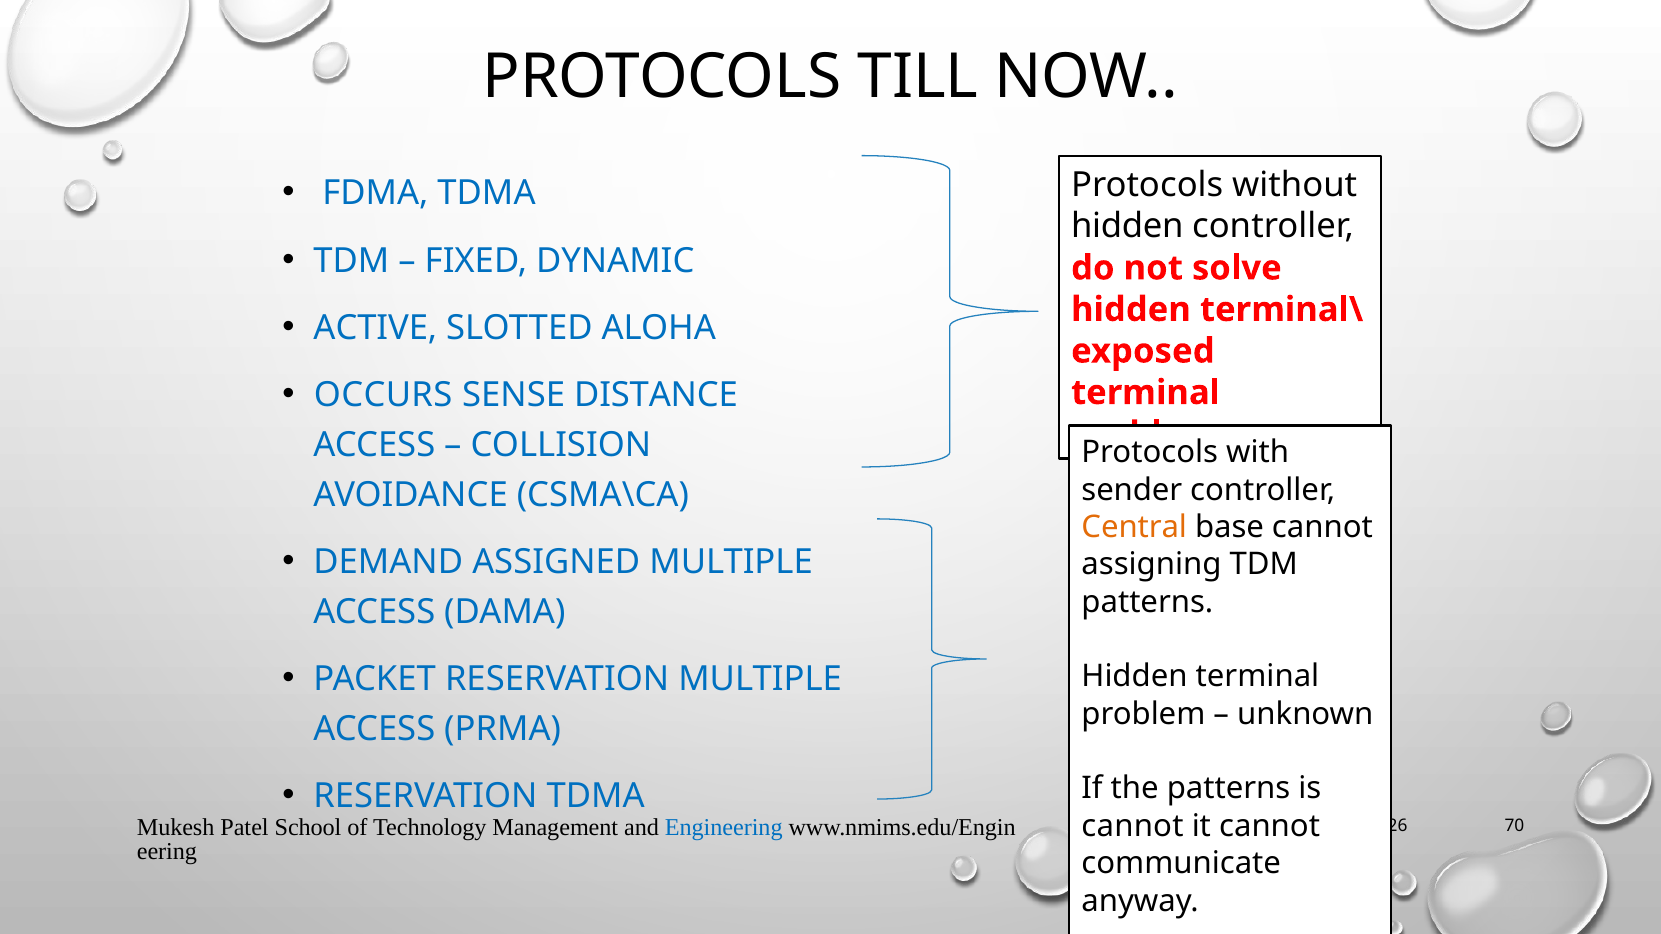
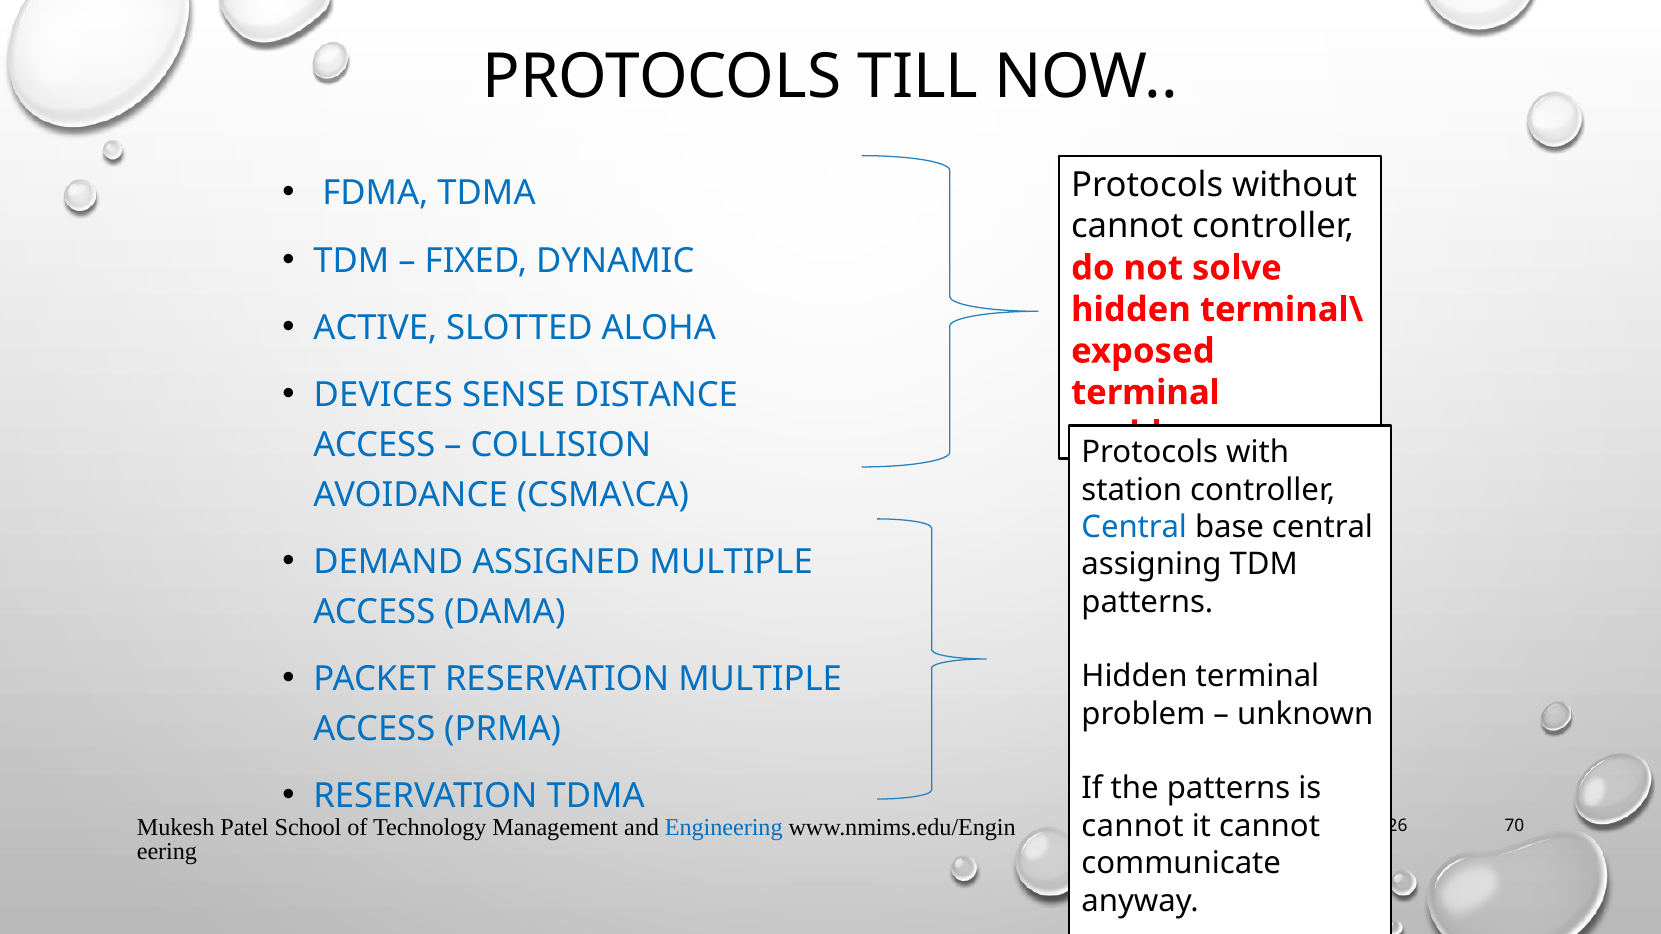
hidden: hidden -> cannot (1127, 227)
OCCURS: OCCURS -> DEVICES (383, 395)
sender: sender -> station (1132, 490)
Central colour: orange -> blue (1134, 527)
base cannot: cannot -> central (1323, 527)
